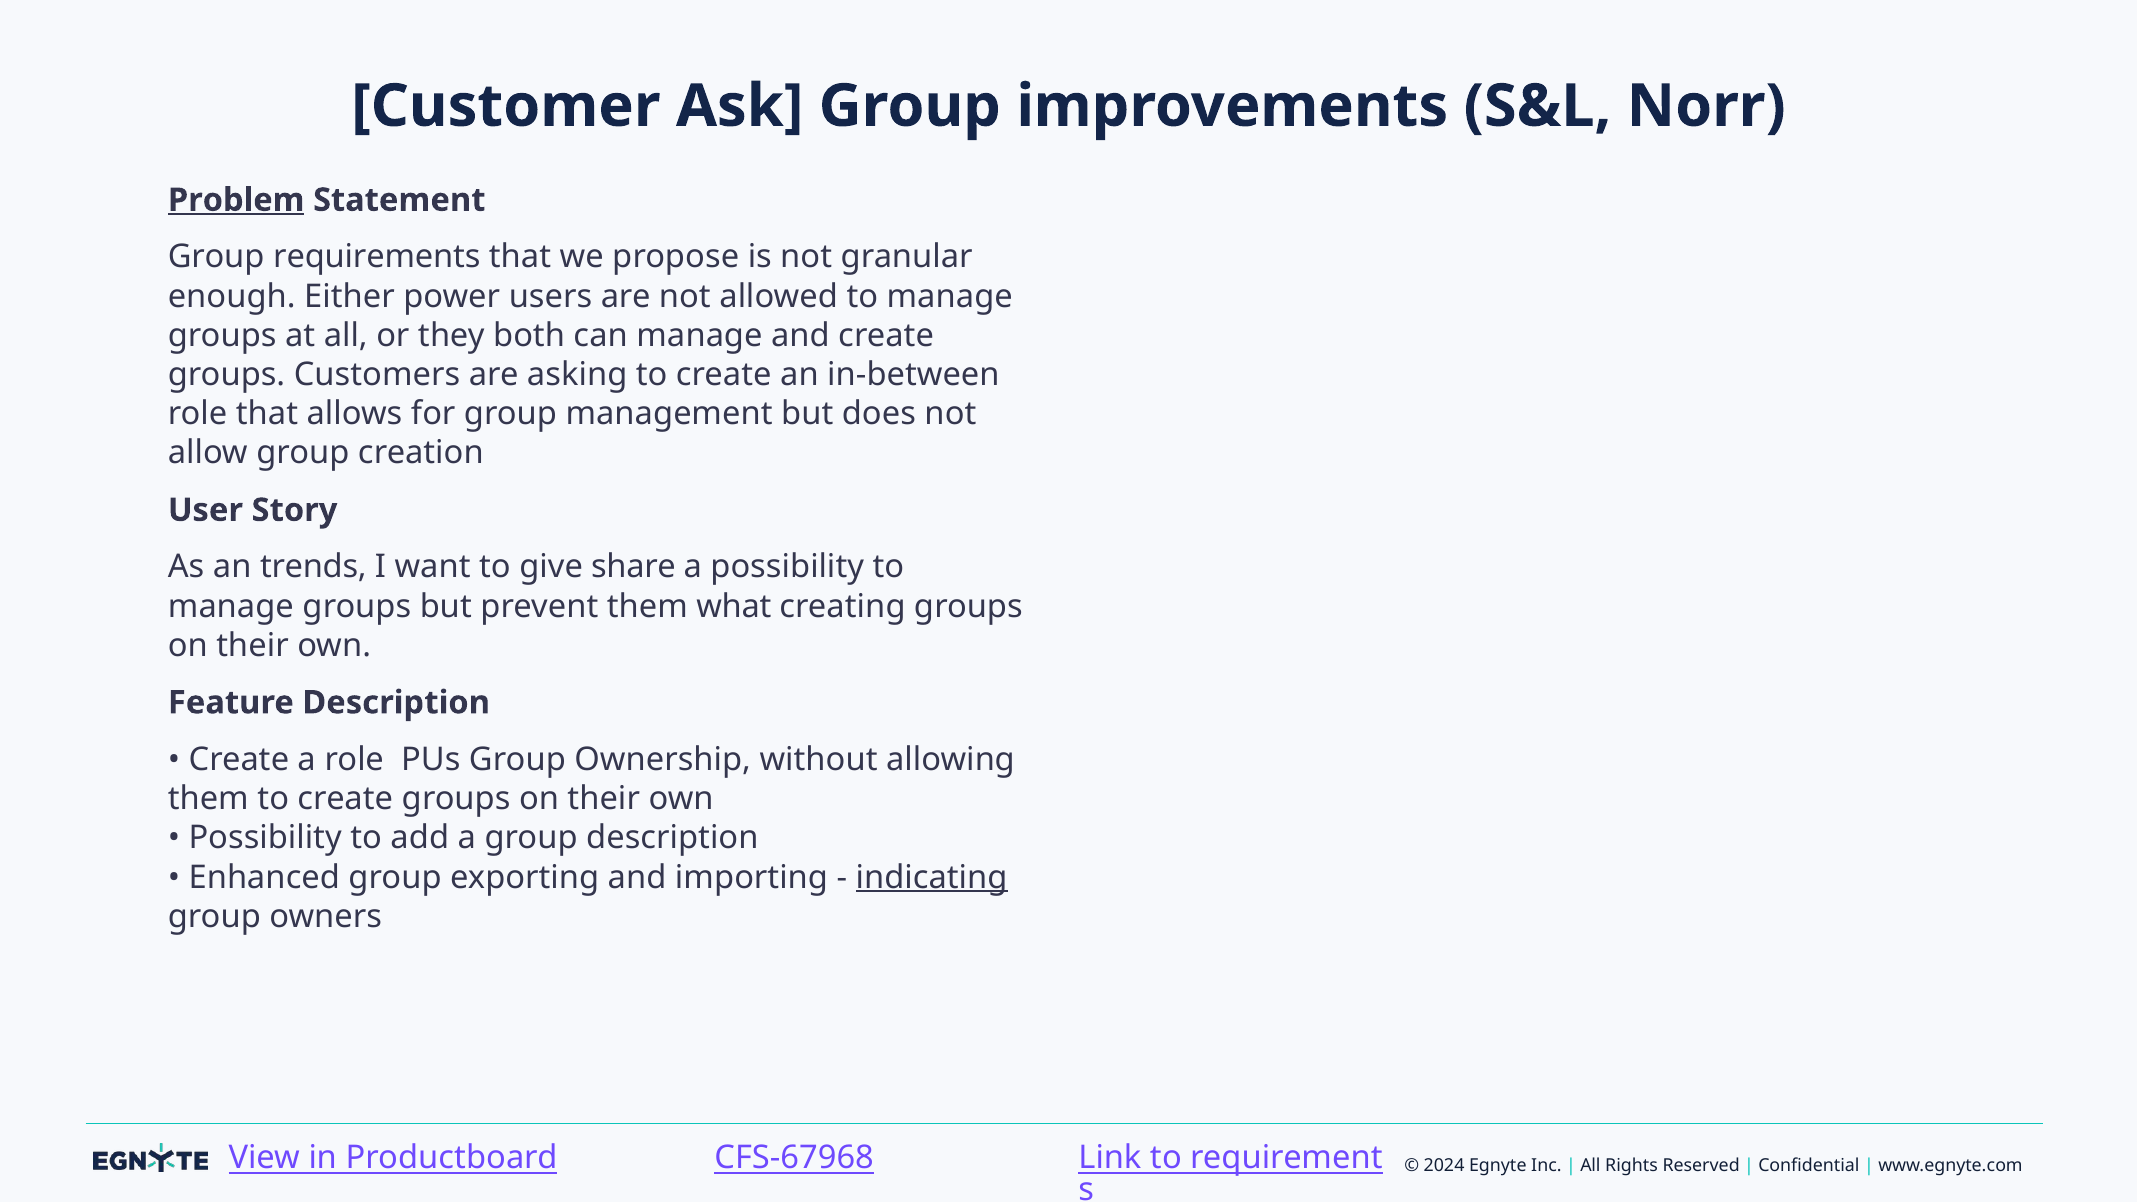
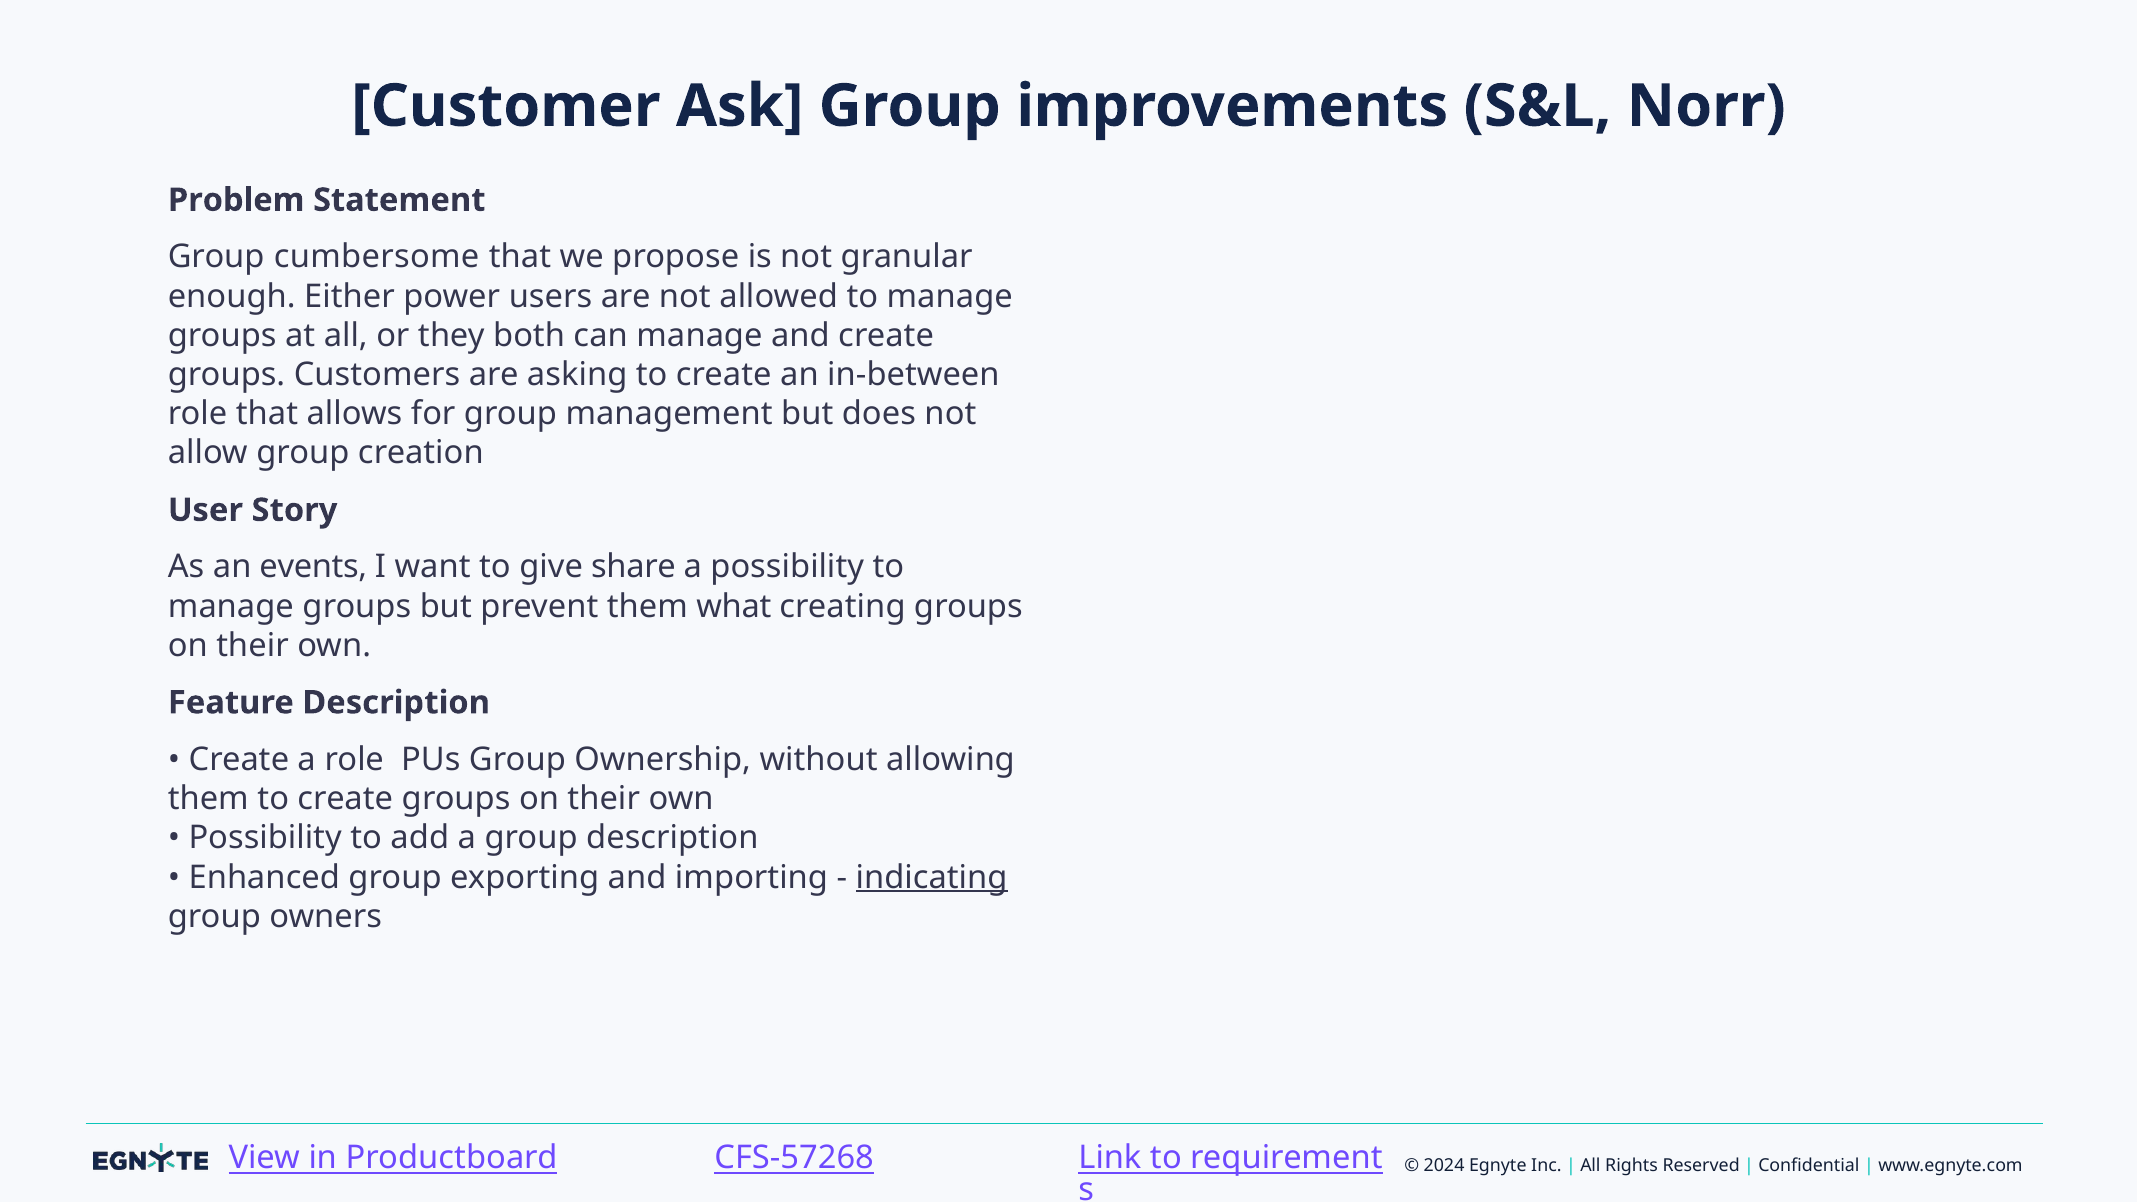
Problem underline: present -> none (236, 200)
requirements: requirements -> cumbersome (377, 257)
trends: trends -> events (313, 567)
CFS-67968: CFS-67968 -> CFS-57268 (794, 1158)
